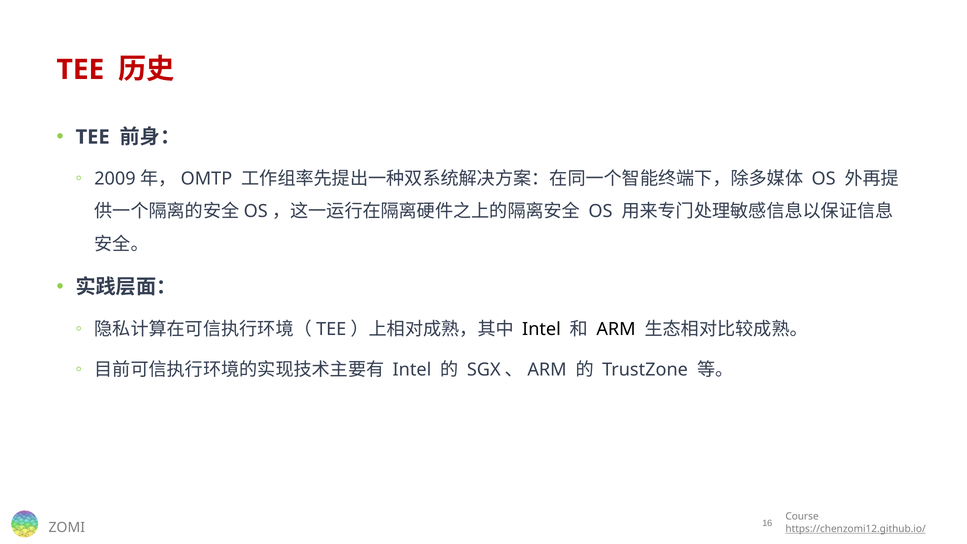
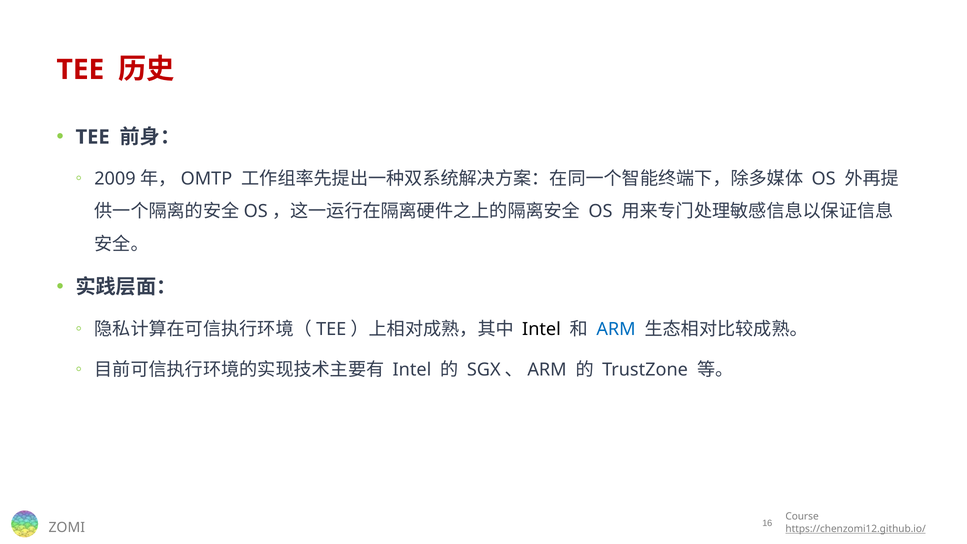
ARM colour: black -> blue (616, 329)
